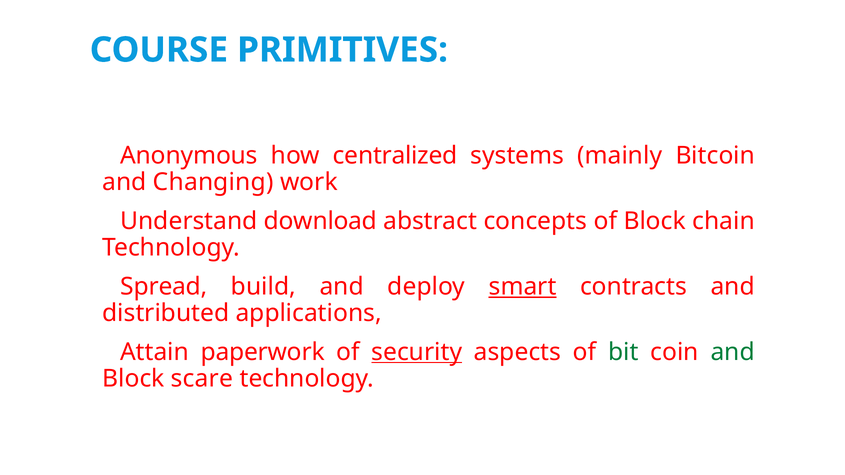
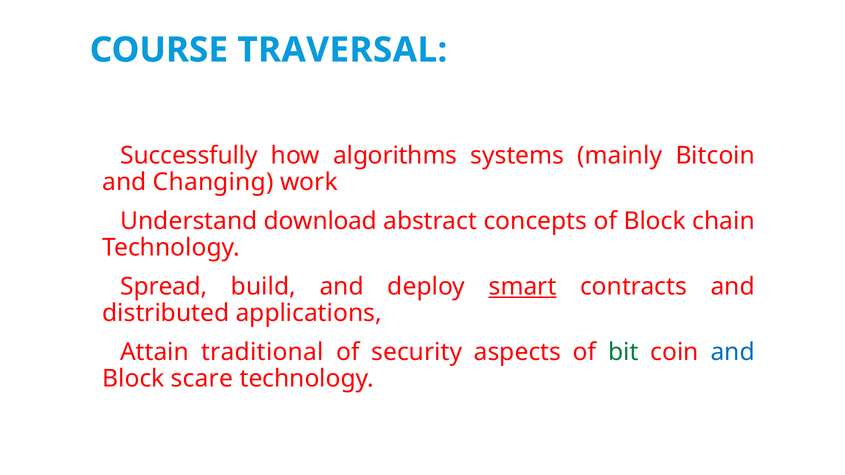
PRIMITIVES: PRIMITIVES -> TRAVERSAL (342, 50)
Anonymous: Anonymous -> Successfully (189, 156)
centralized: centralized -> algorithms (395, 156)
paperwork: paperwork -> traditional (263, 352)
security underline: present -> none (417, 352)
and colour: green -> blue (733, 352)
